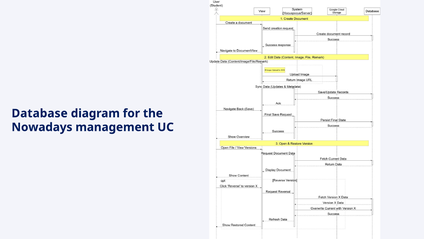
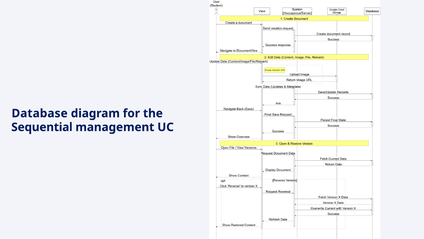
Nowadays: Nowadays -> Sequential (42, 127)
